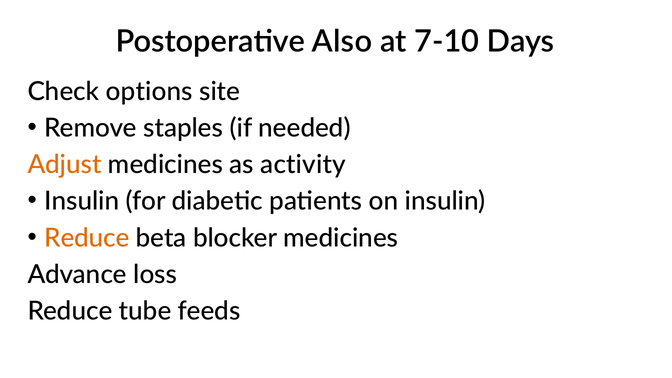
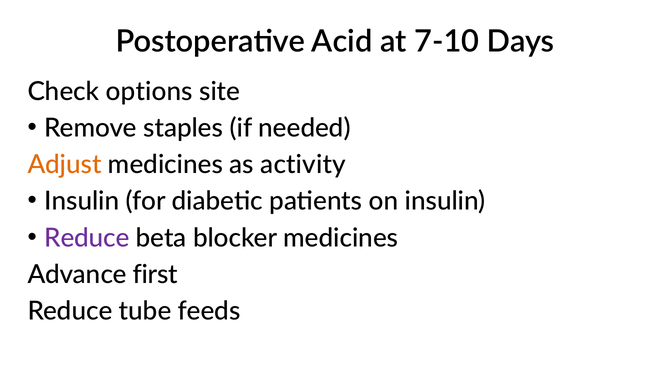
Also: Also -> Acid (342, 42)
Reduce colour: orange -> purple (87, 238)
loss: loss -> first (155, 275)
